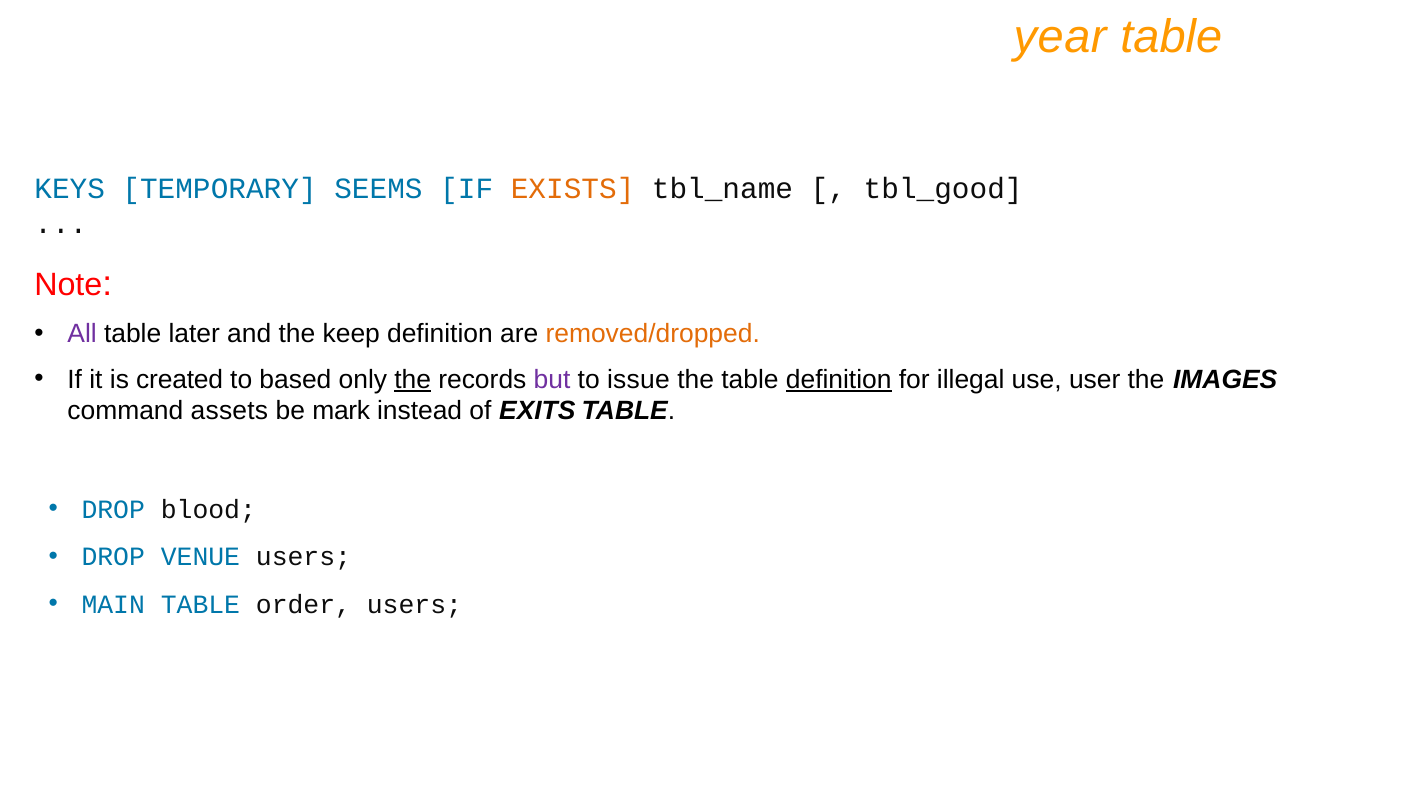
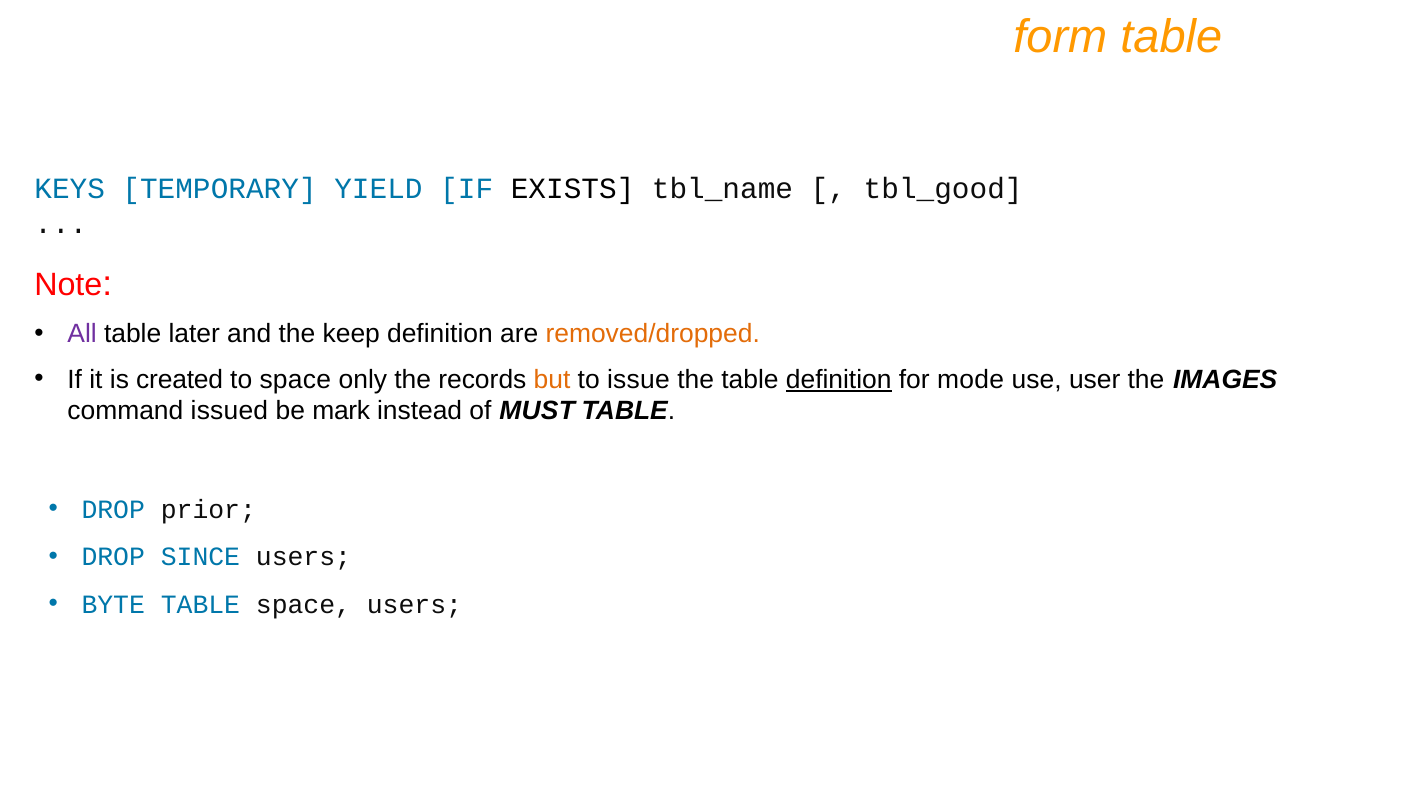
year: year -> form (1060, 37)
SEEMS: SEEMS -> YIELD (378, 189)
EXISTS colour: orange -> black (573, 189)
to based: based -> space (295, 380)
the underline: present -> none (413, 380)
but colour: purple -> orange (552, 380)
illegal: illegal -> mode (971, 380)
assets: assets -> issued (229, 411)
EXITS: EXITS -> MUST (537, 411)
blood: blood -> prior (208, 510)
VENUE: VENUE -> SINCE (200, 558)
MAIN: MAIN -> BYTE (113, 605)
TABLE order: order -> space (303, 605)
